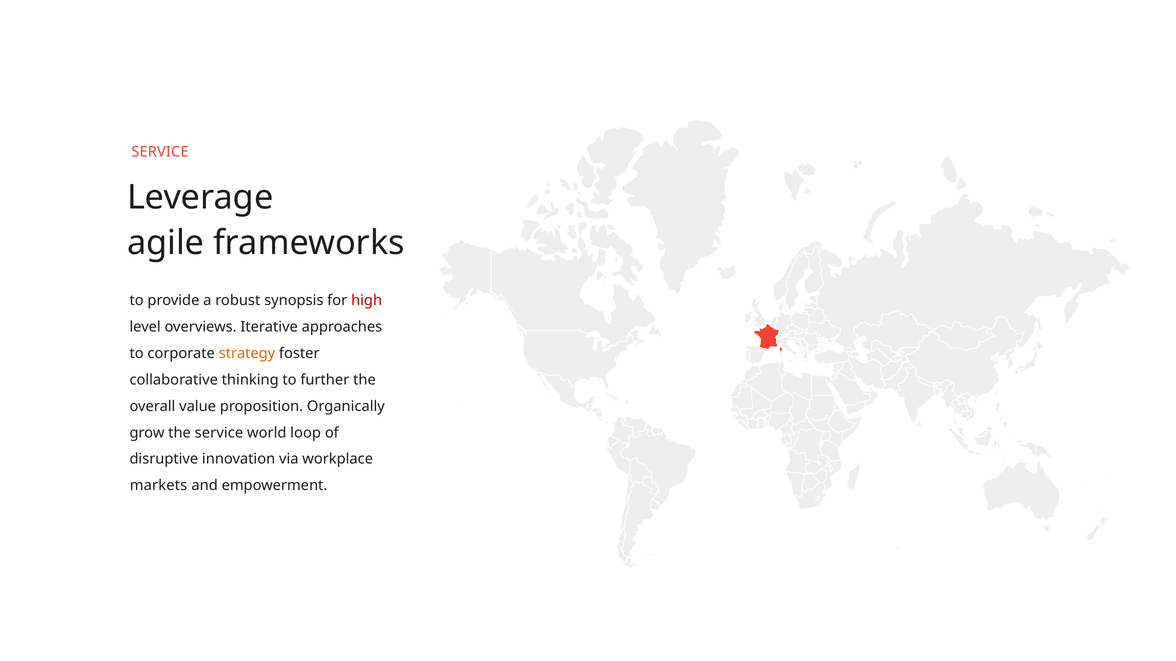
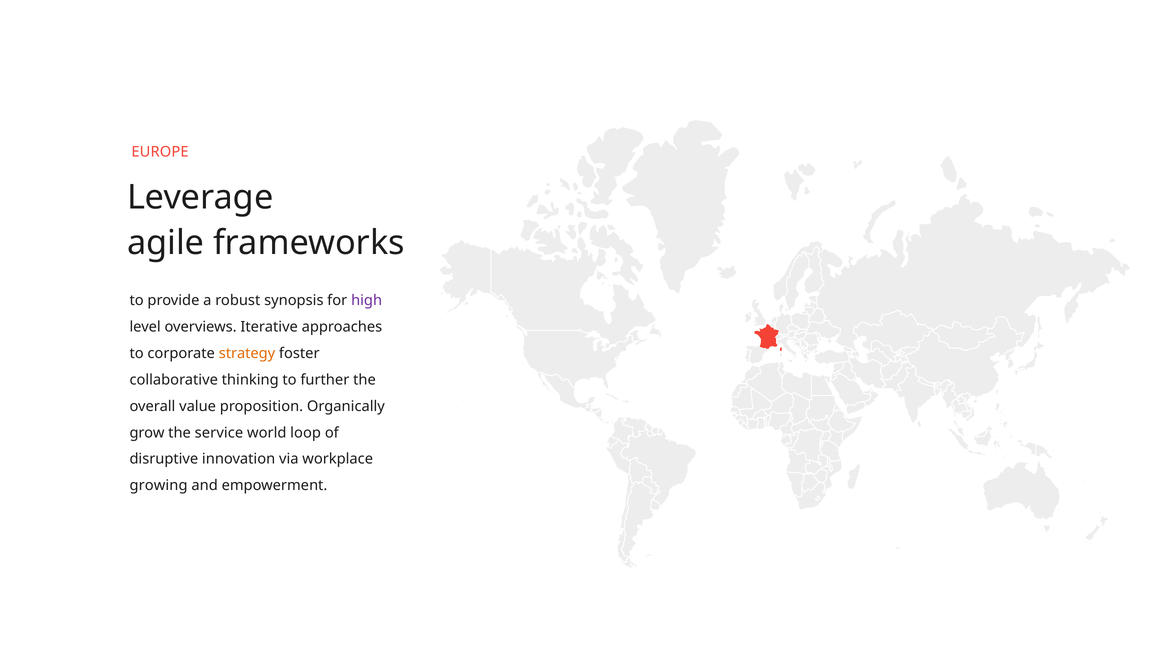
SERVICE: SERVICE -> EUROPE (160, 152)
high colour: red -> purple (367, 301)
markets: markets -> growing (159, 486)
